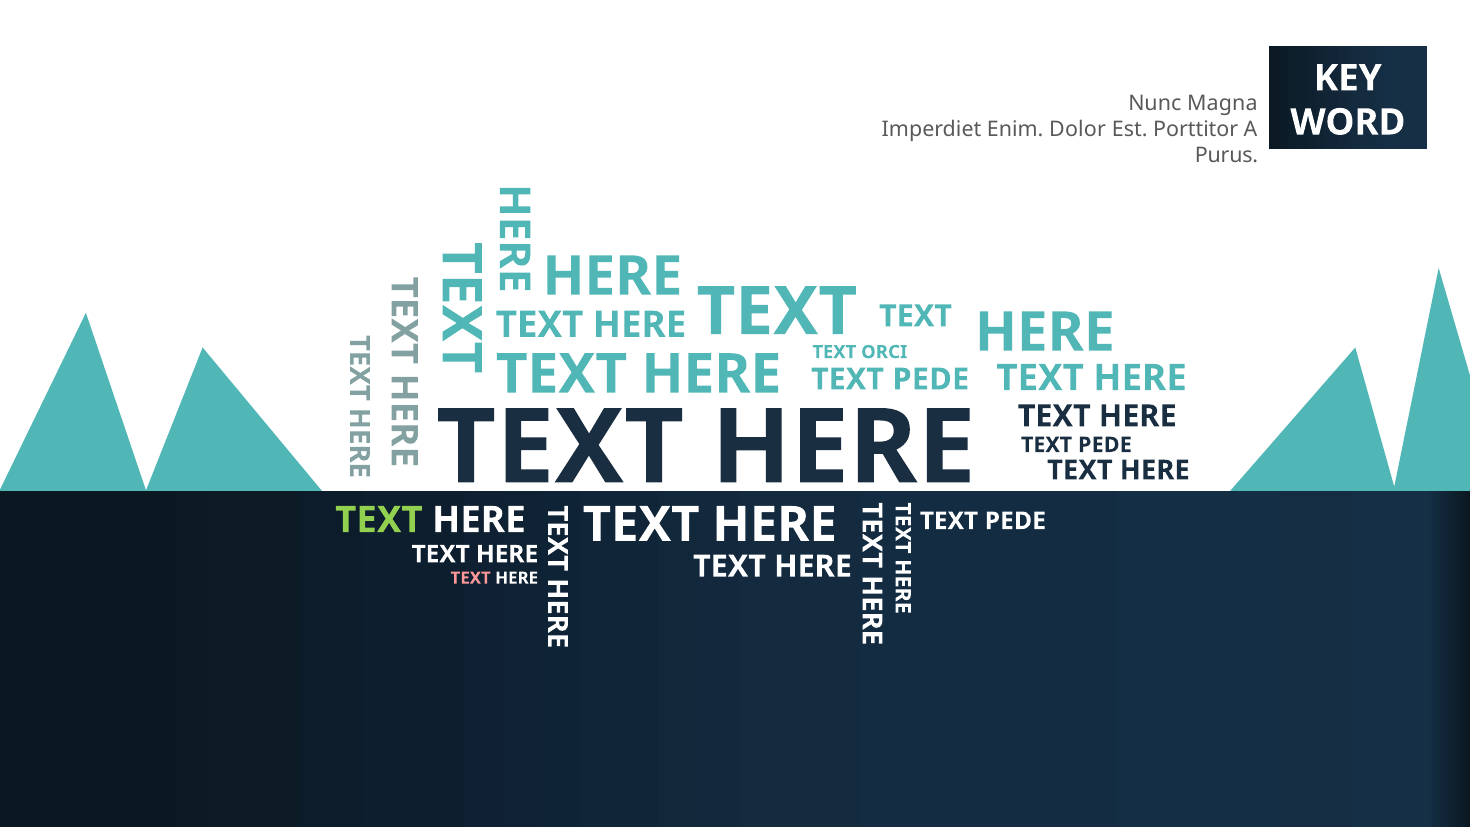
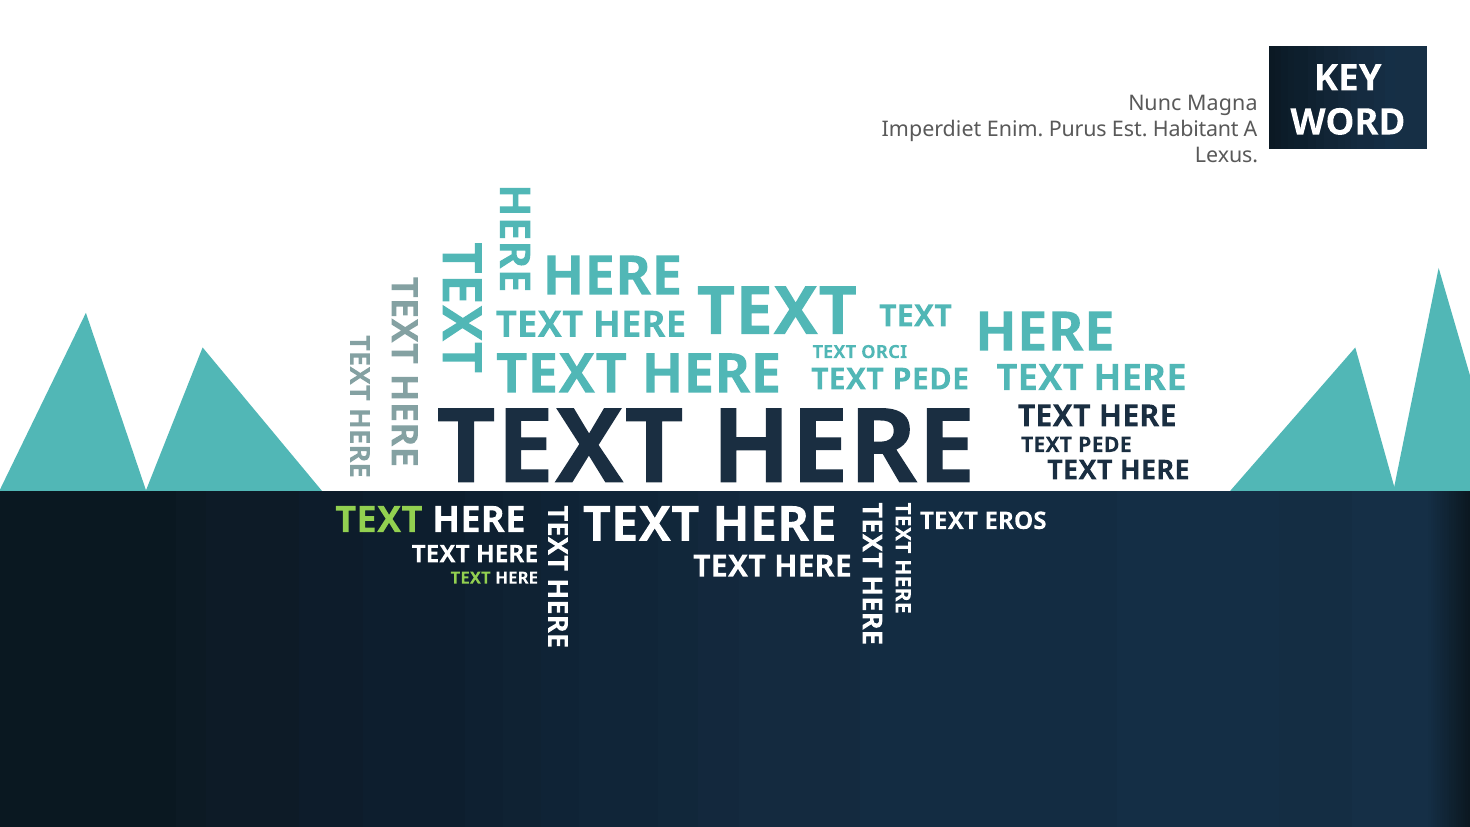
Dolor: Dolor -> Purus (1078, 129)
Porttitor: Porttitor -> Habitant (1196, 129)
Purus: Purus -> Lexus (1227, 155)
PEDE: PEDE -> EROS (1016, 521)
TEXT colour: pink -> light green (471, 578)
